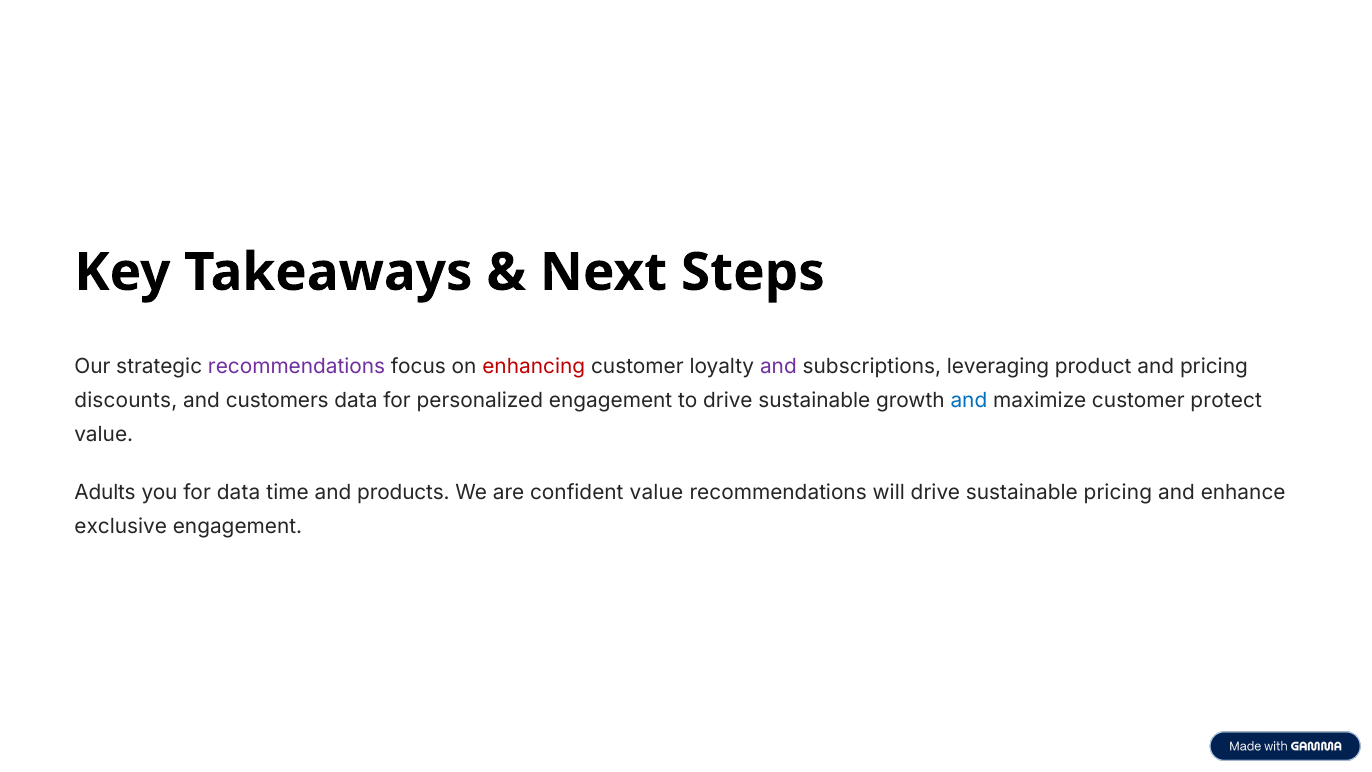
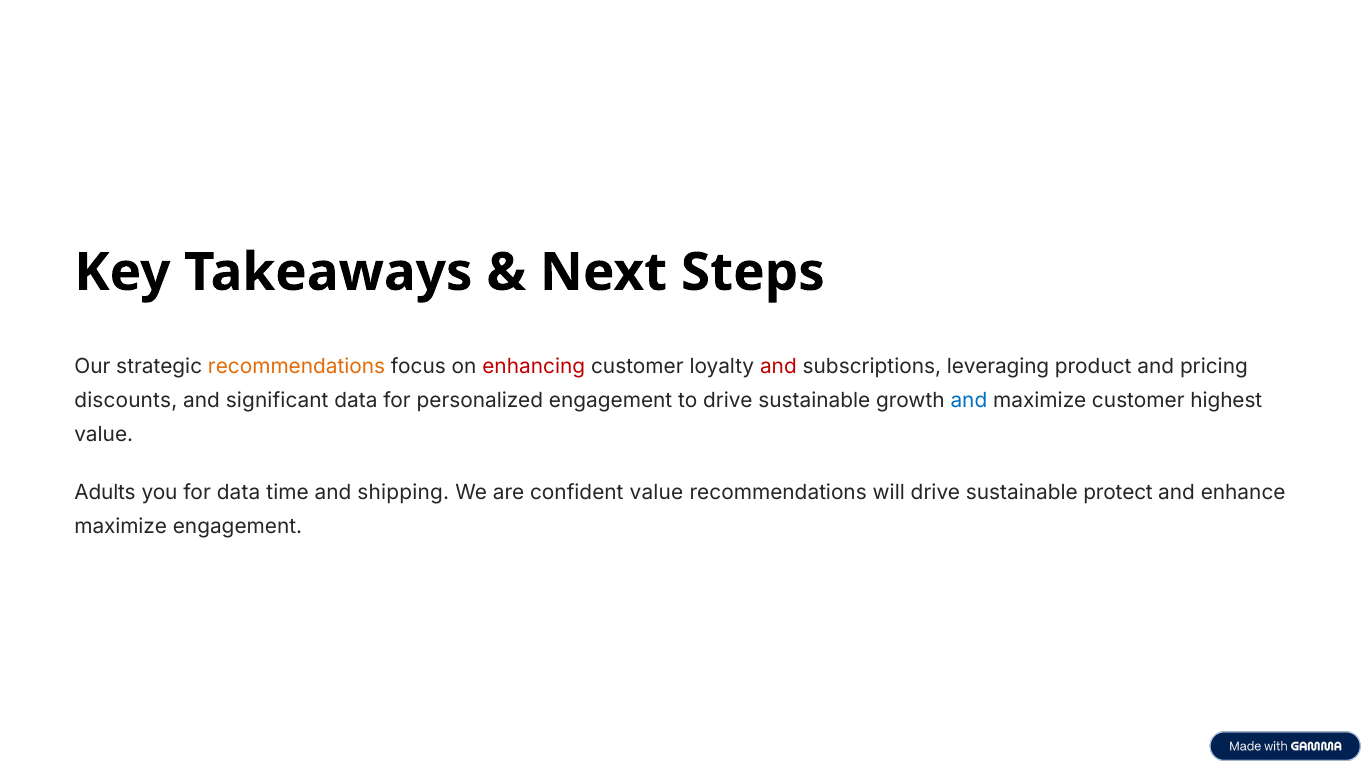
recommendations colour: purple -> orange (297, 366)
and colour: purple -> red (778, 366)
customers: customers -> significant (277, 400)
protect: protect -> highest (1226, 400)
products: products -> shipping (403, 492)
sustainable pricing: pricing -> protect (1118, 492)
exclusive: exclusive -> maximize (121, 526)
